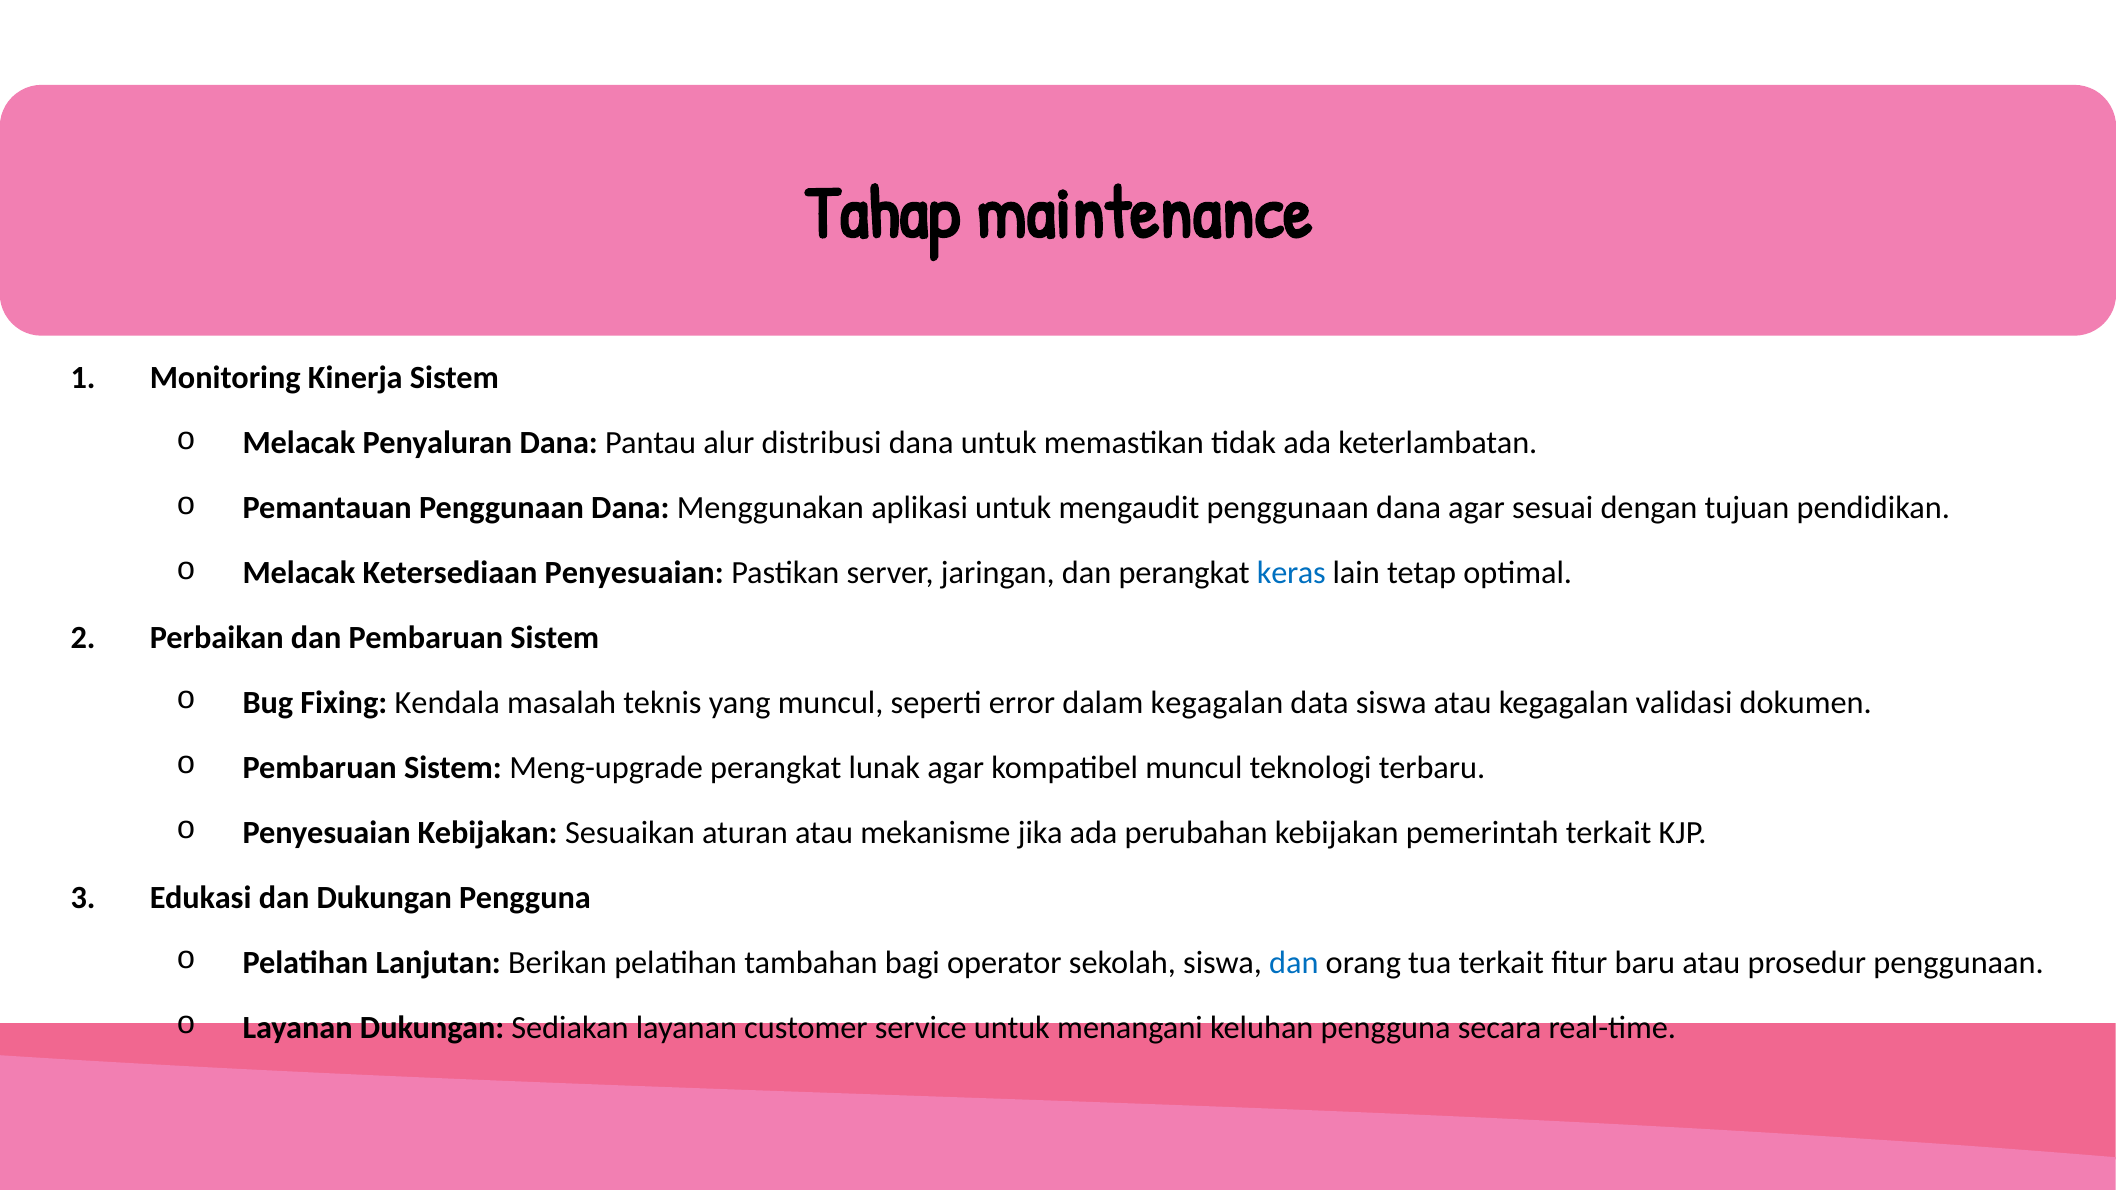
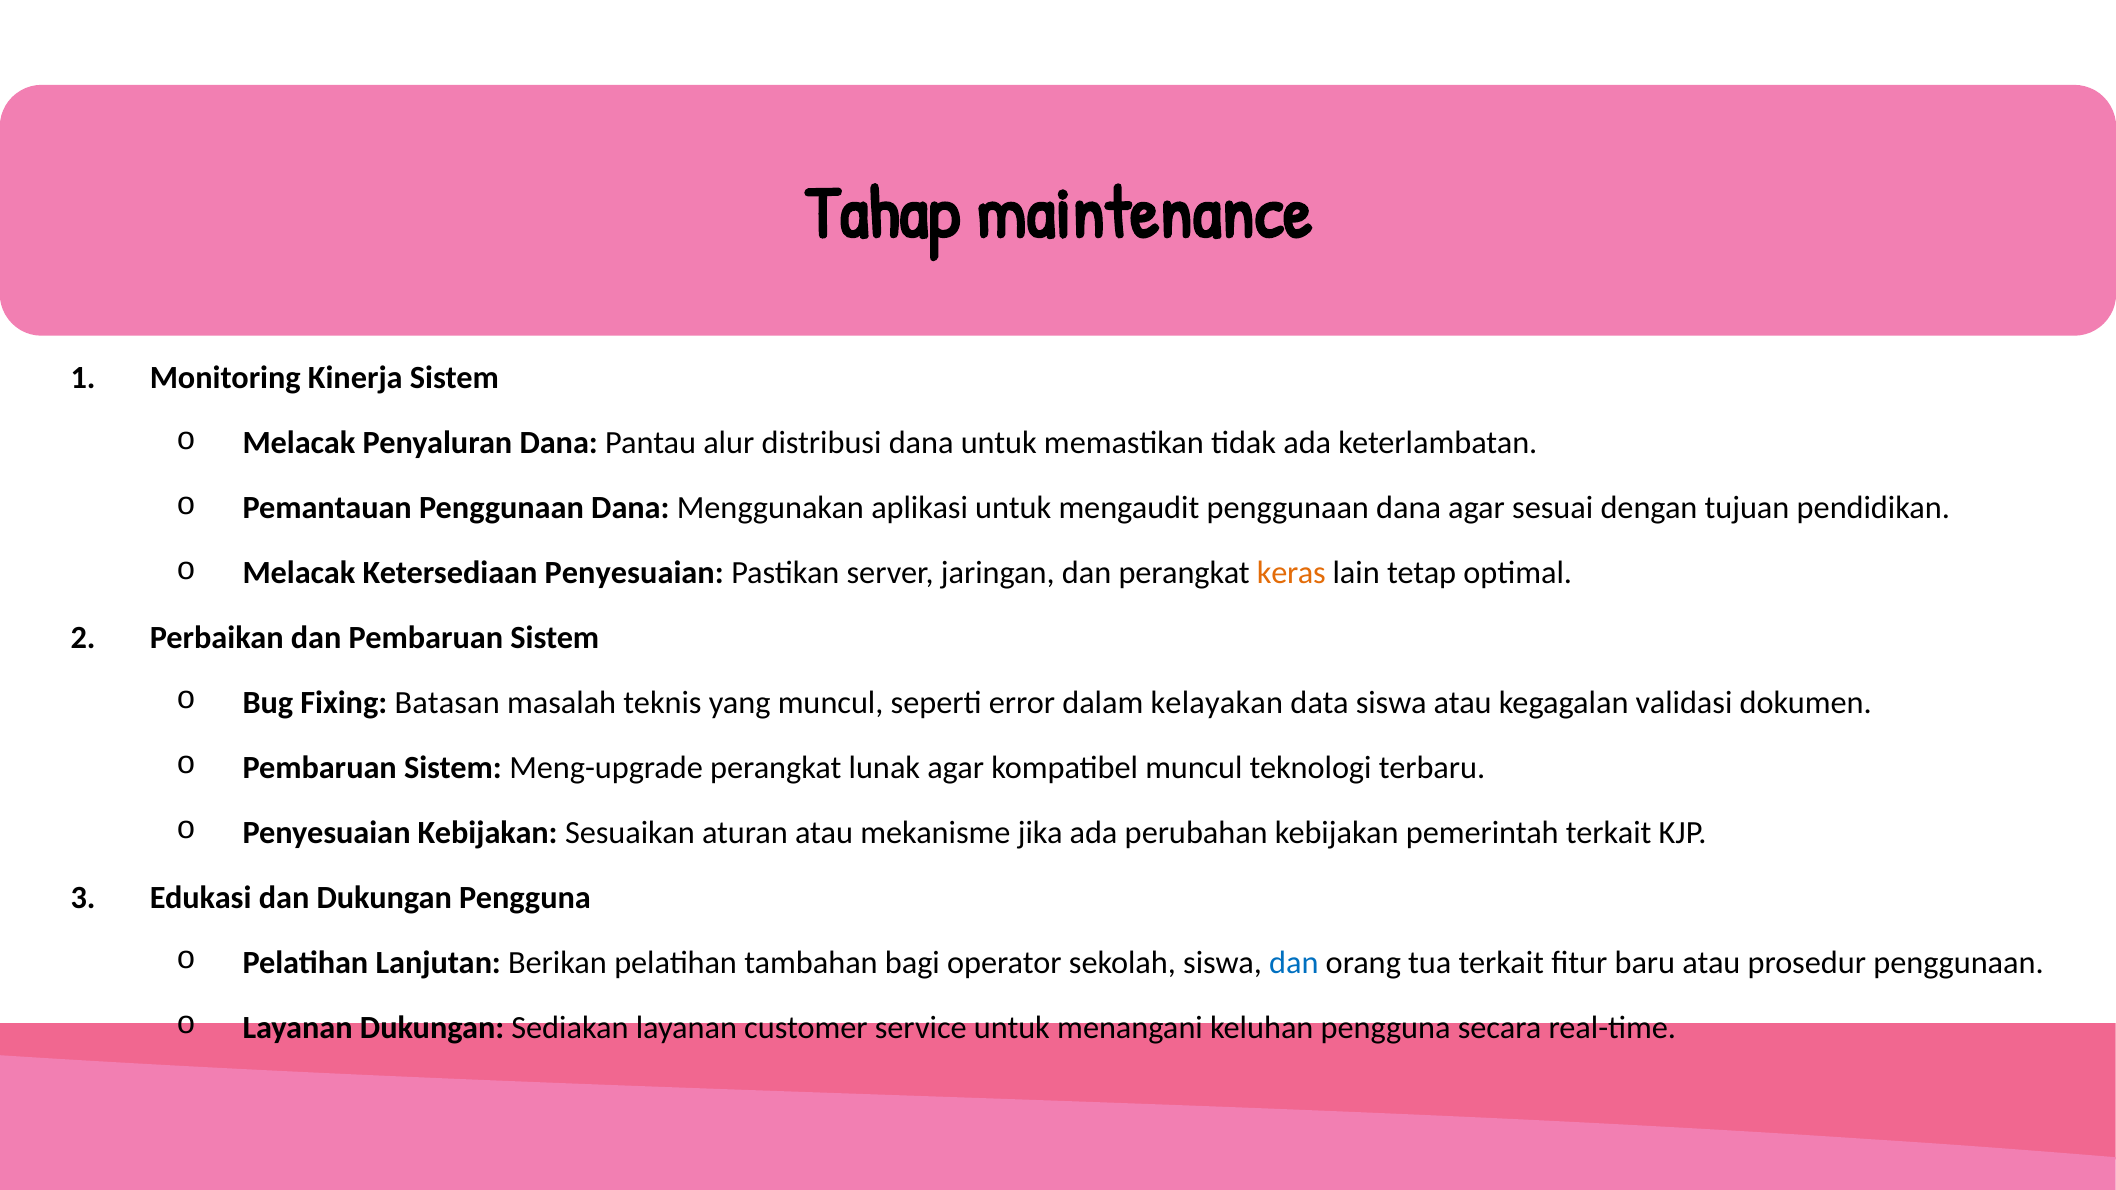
keras colour: blue -> orange (1291, 573)
Kendala: Kendala -> Batasan (447, 703)
dalam kegagalan: kegagalan -> kelayakan (1217, 703)
